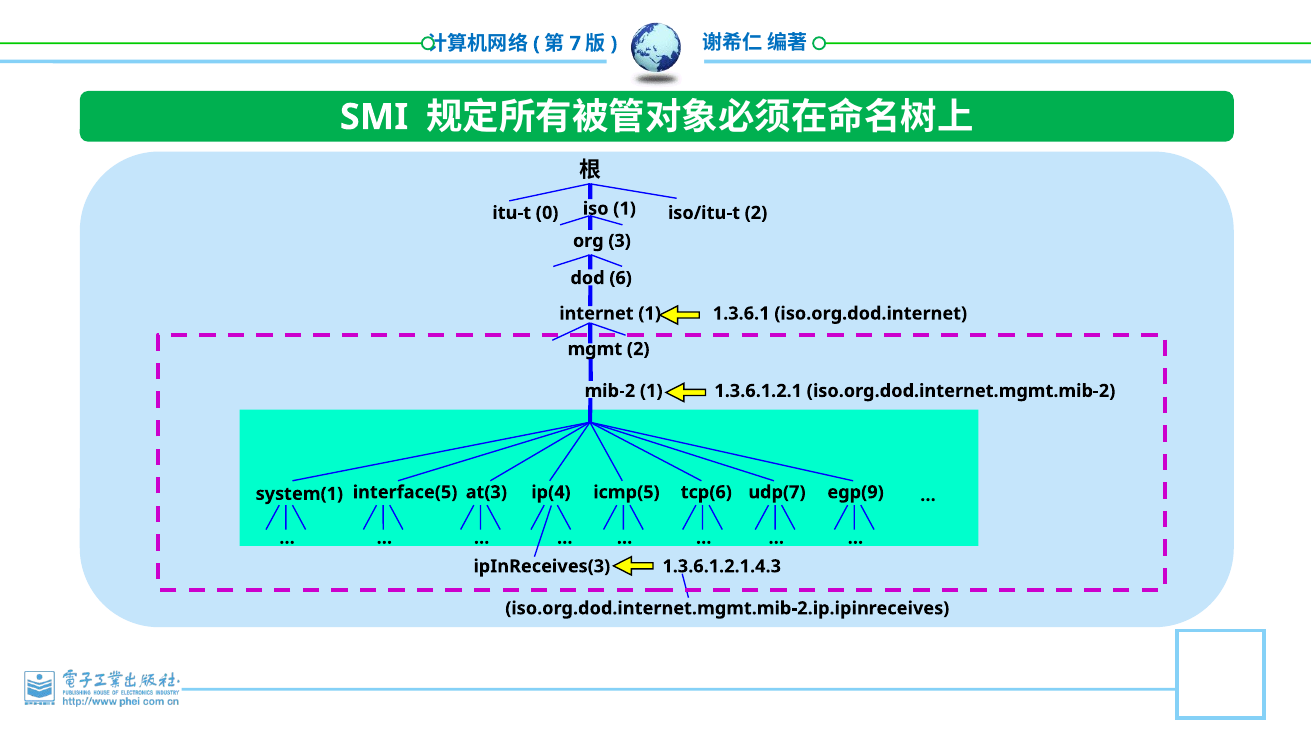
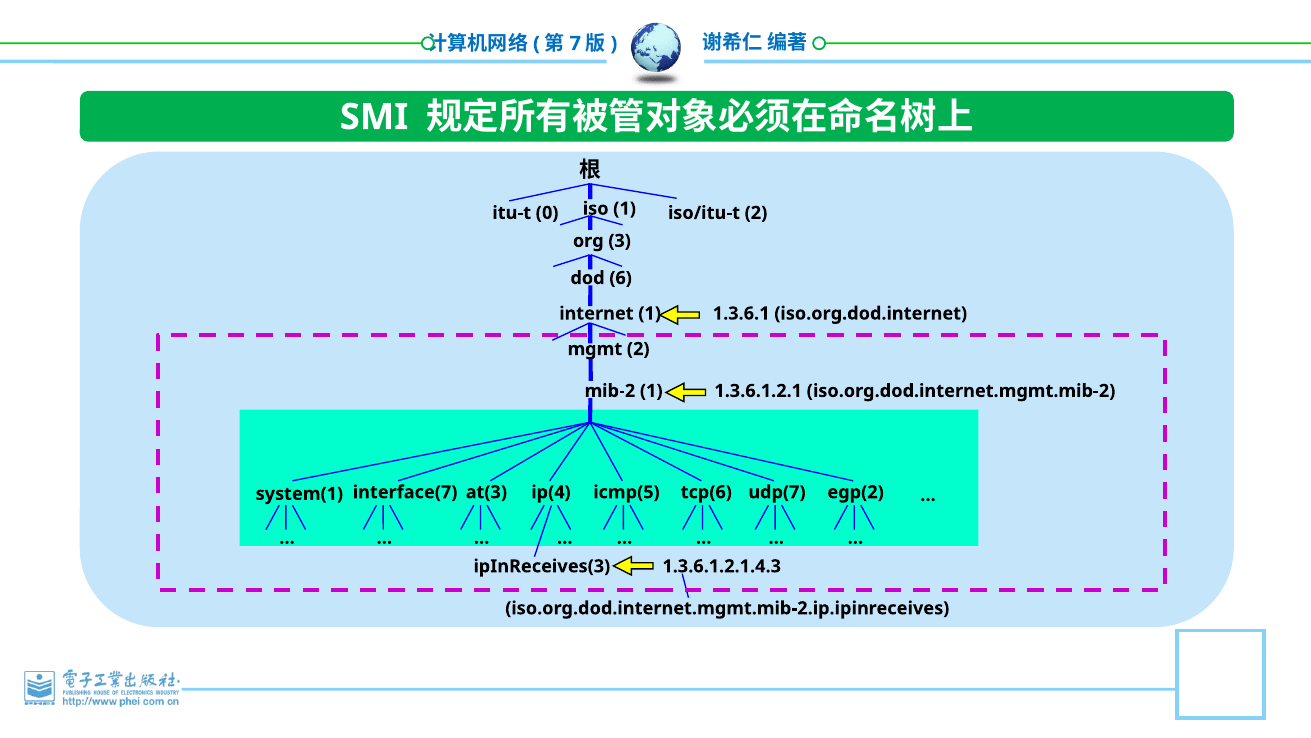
interface(5: interface(5 -> interface(7 (405, 492)
egp(9: egp(9 -> egp(2 (856, 492)
